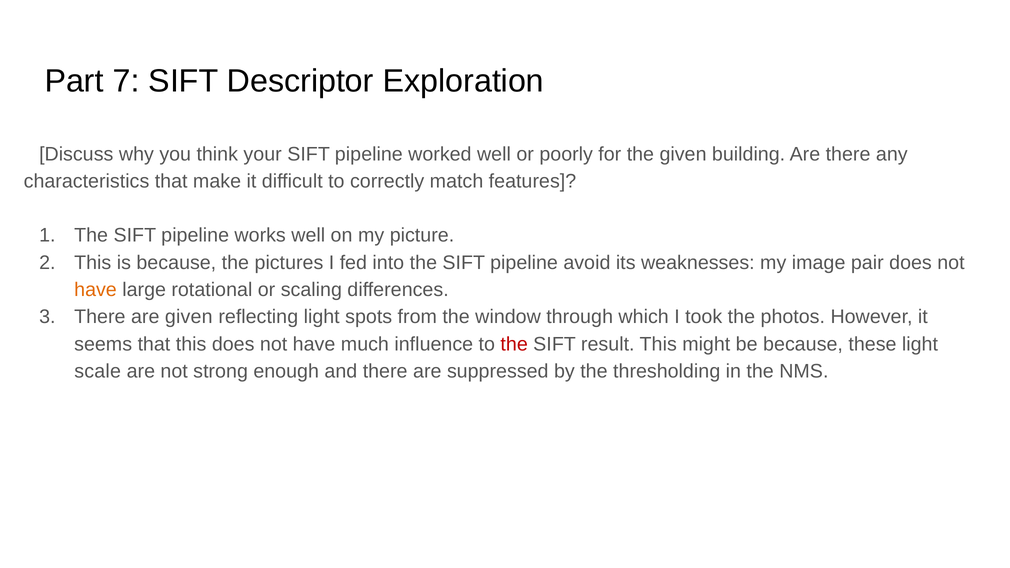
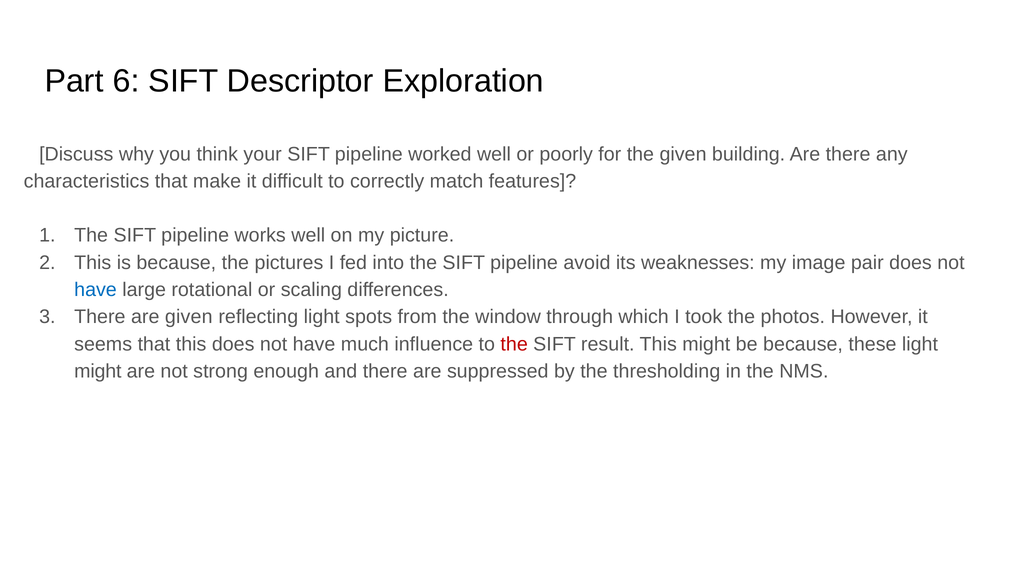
7: 7 -> 6 (126, 81)
have colour: orange -> blue (96, 290)
scale: scale -> might (98, 371)
